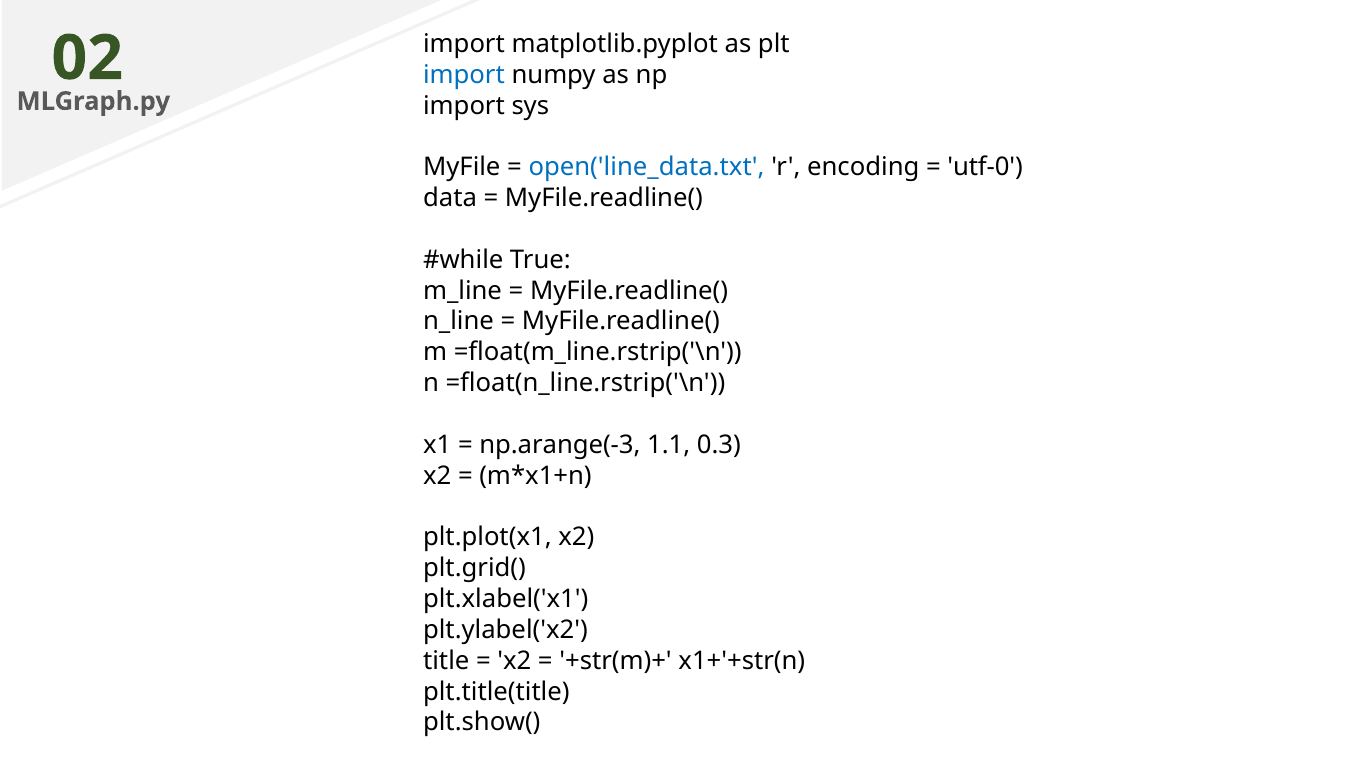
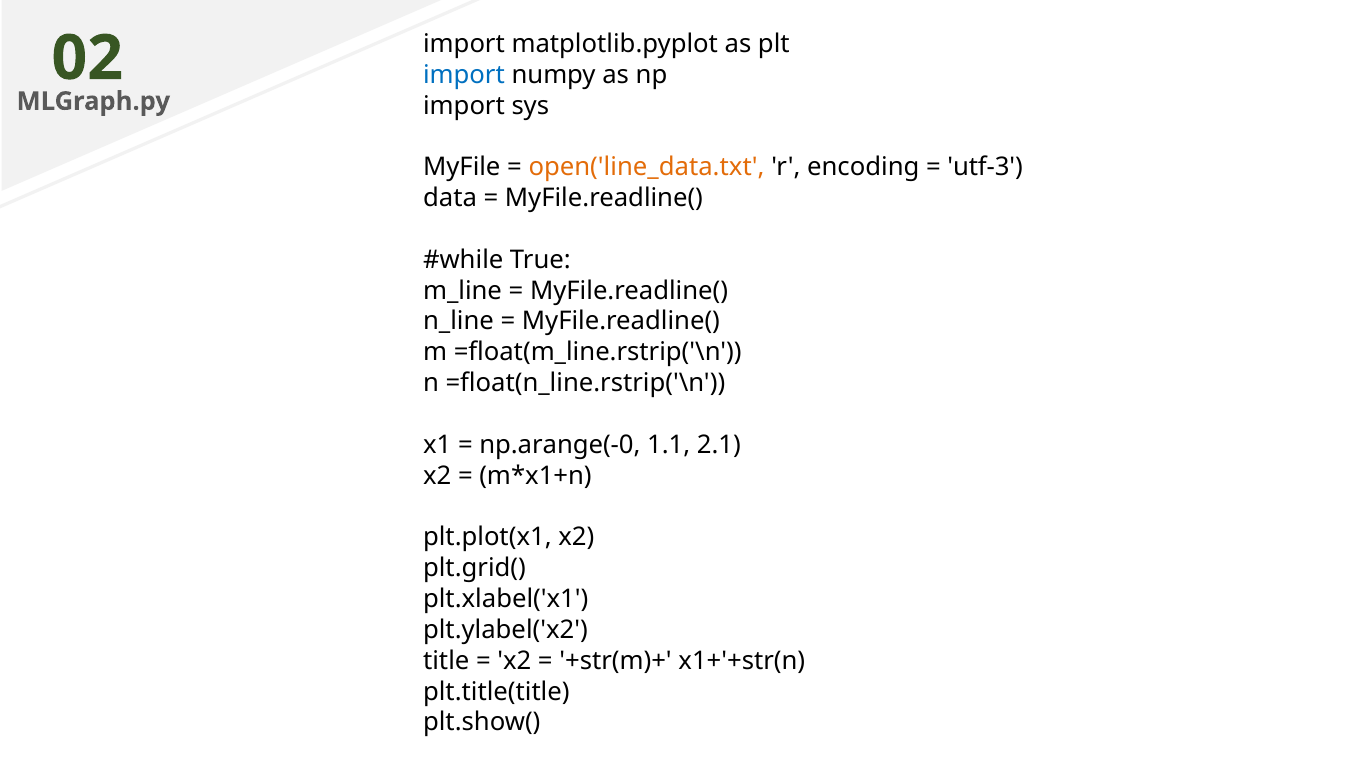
open('line_data.txt colour: blue -> orange (646, 167)
utf-0: utf-0 -> utf-3 (985, 167)
np.arange(-3: np.arange(-3 -> np.arange(-0 (560, 445)
0.3: 0.3 -> 2.1 (719, 445)
